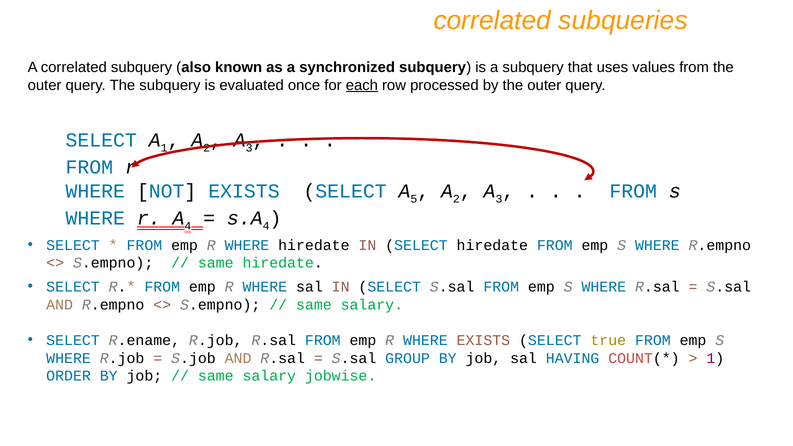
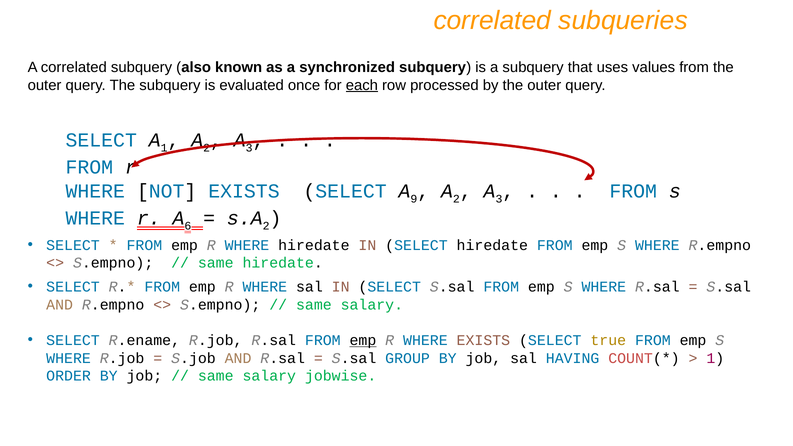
5: 5 -> 9 (414, 199)
A 4: 4 -> 6 (188, 226)
4: 4 -> 2 (266, 226)
emp underline: none -> present (363, 340)
